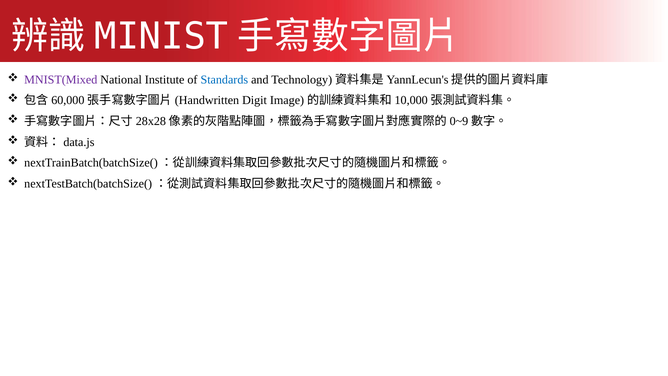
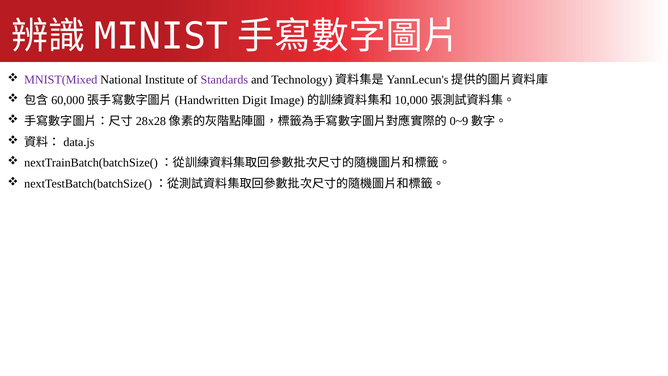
Standards colour: blue -> purple (224, 80)
